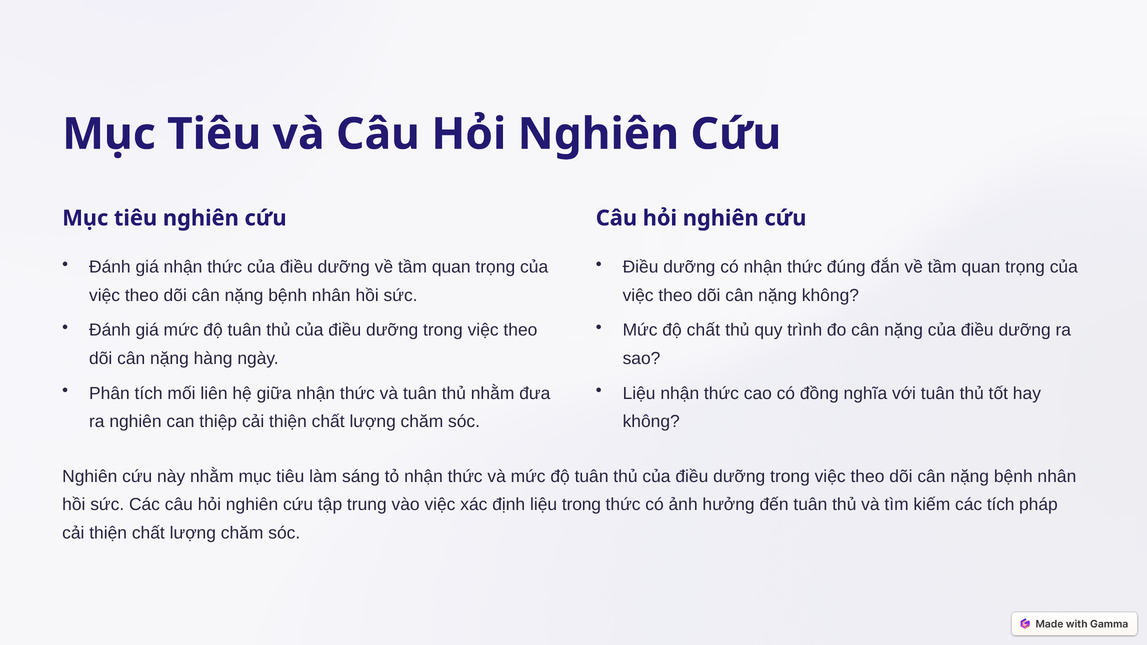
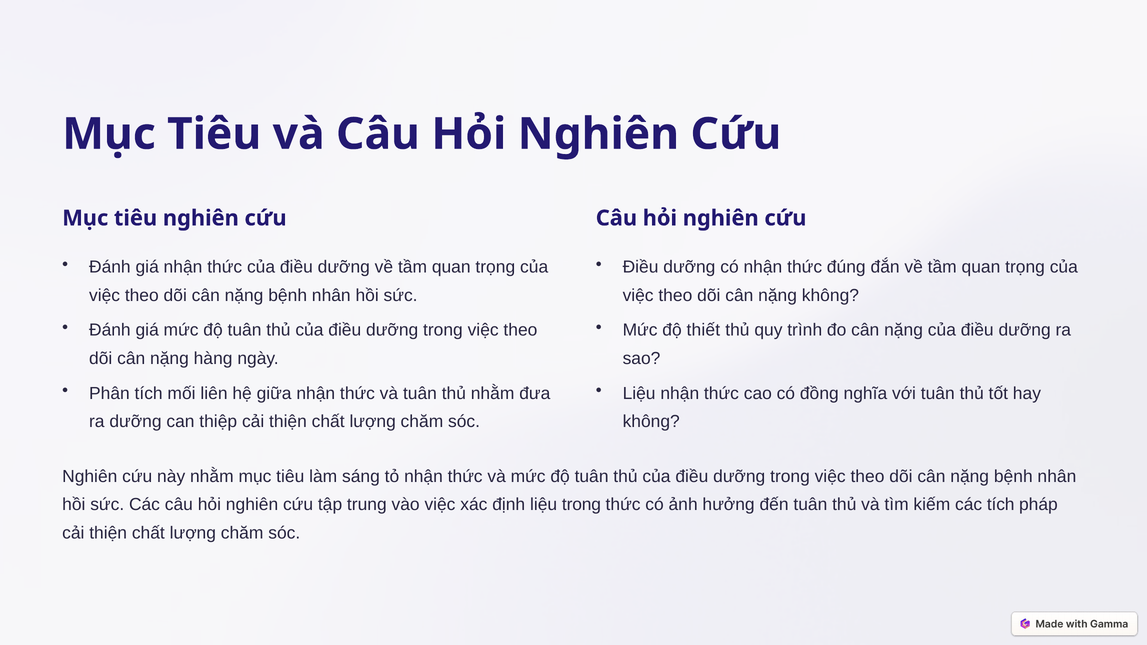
độ chất: chất -> thiết (703, 330)
ra nghiên: nghiên -> dưỡng (135, 422)
